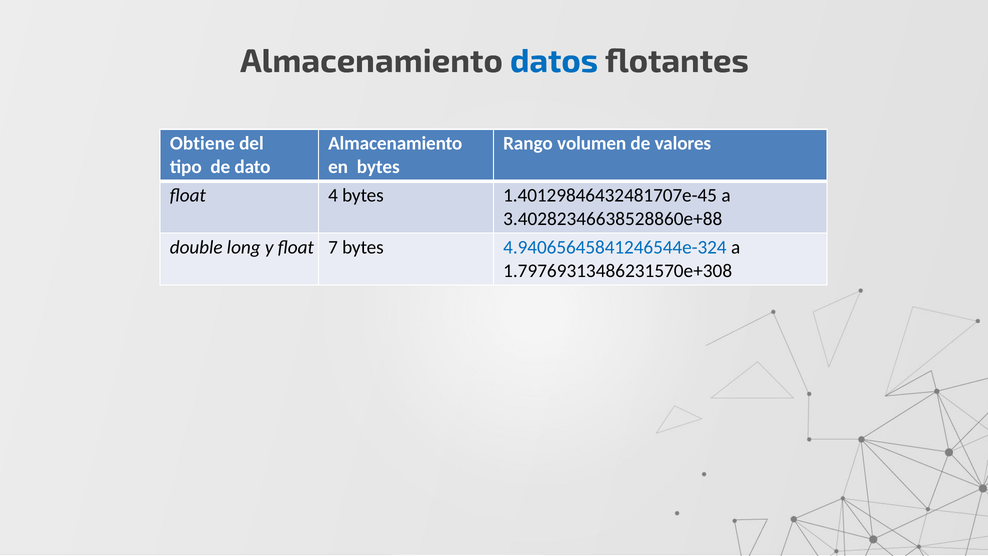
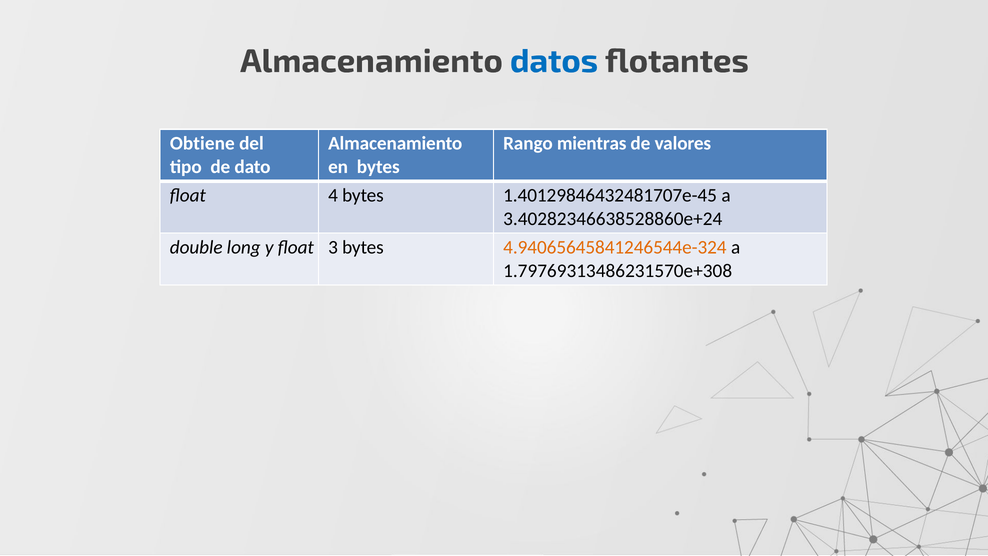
volumen: volumen -> mientras (592, 144)
3.40282346638528860e+88: 3.40282346638528860e+88 -> 3.40282346638528860e+24 (613, 219)
7: 7 -> 3 (333, 247)
4.94065645841246544e-324 colour: blue -> orange (615, 247)
